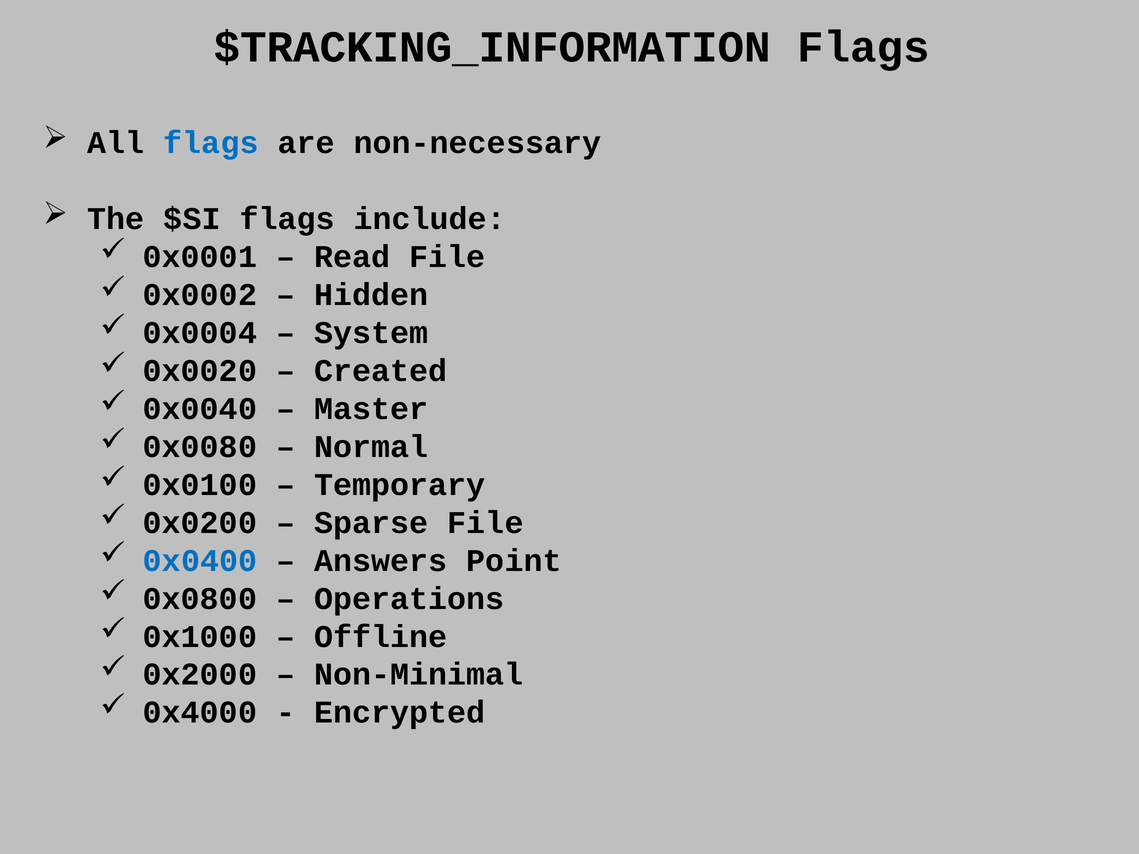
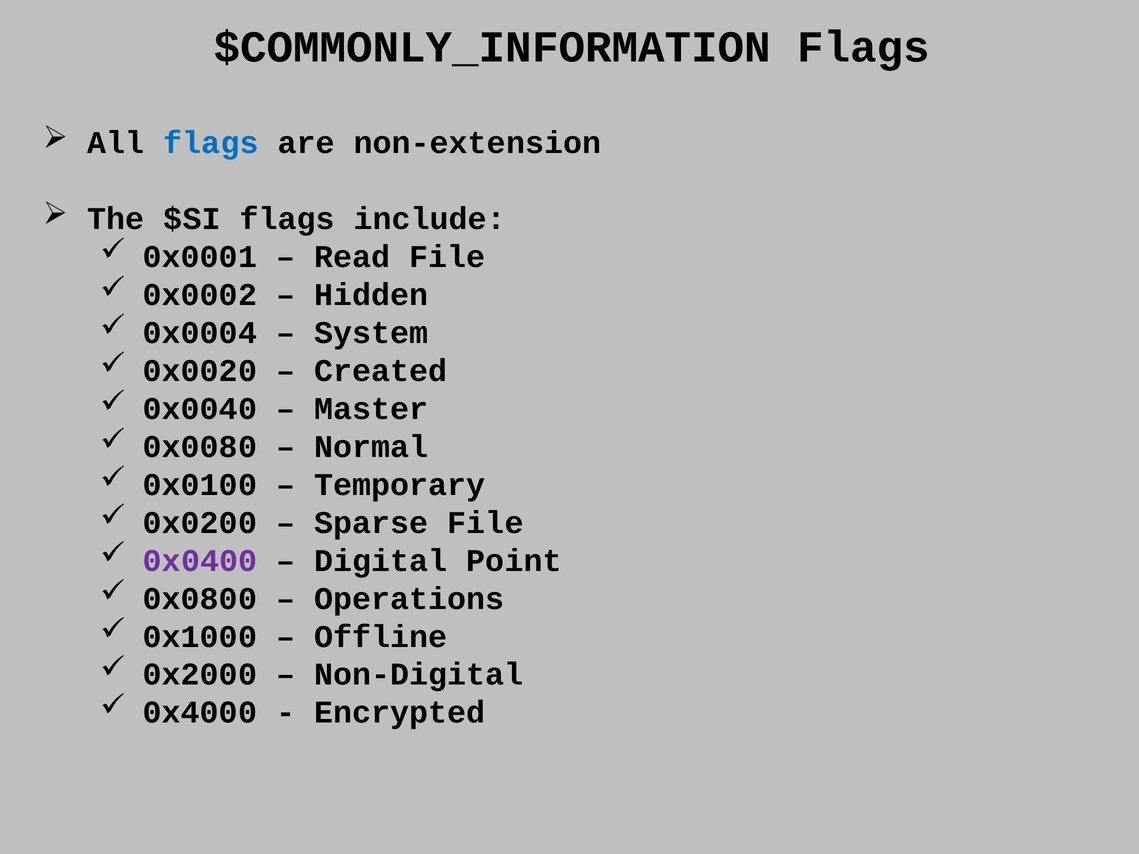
$TRACKING_INFORMATION: $TRACKING_INFORMATION -> $COMMONLY_INFORMATION (492, 47)
non-necessary: non-necessary -> non-extension (477, 143)
0x0400 colour: blue -> purple (200, 561)
Answers: Answers -> Digital (381, 561)
Non-Minimal: Non-Minimal -> Non-Digital (419, 675)
